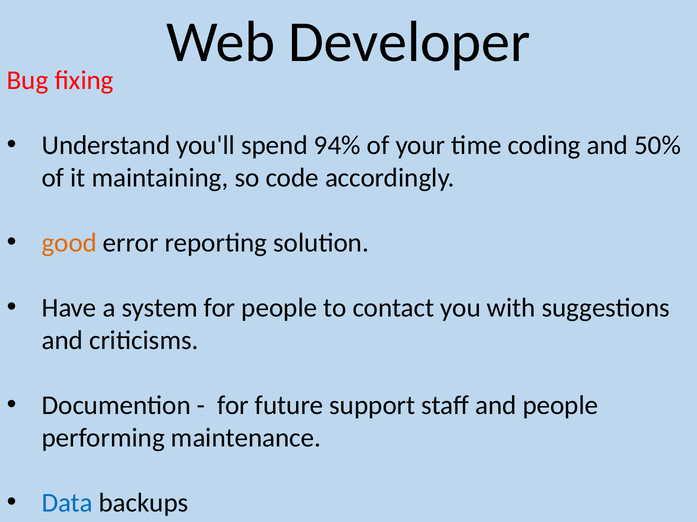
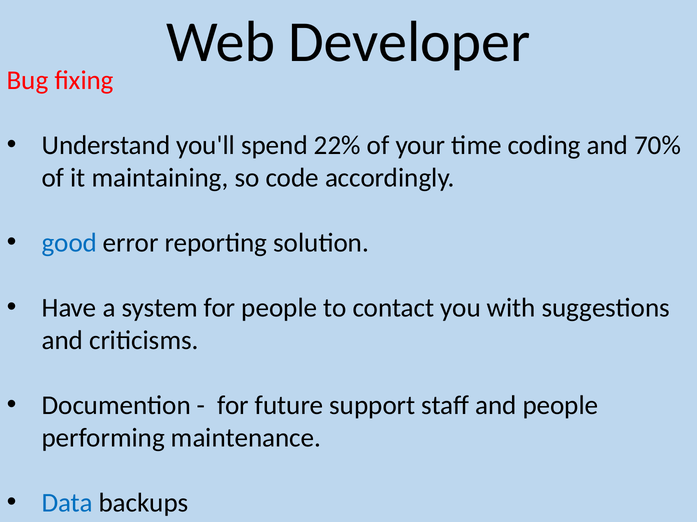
94%: 94% -> 22% (337, 146)
50%: 50% -> 70% (658, 146)
good colour: orange -> blue (69, 243)
